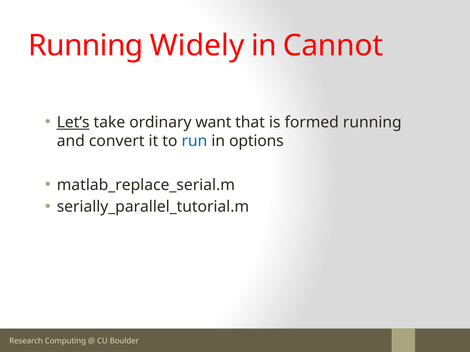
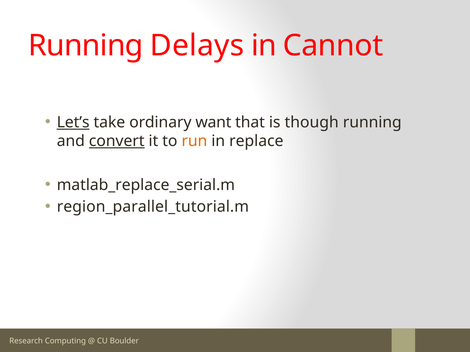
Widely: Widely -> Delays (197, 46)
formed: formed -> though (312, 123)
convert underline: none -> present (117, 141)
run colour: blue -> orange (194, 141)
options: options -> replace (256, 141)
serially_parallel_tutorial.m: serially_parallel_tutorial.m -> region_parallel_tutorial.m (153, 207)
